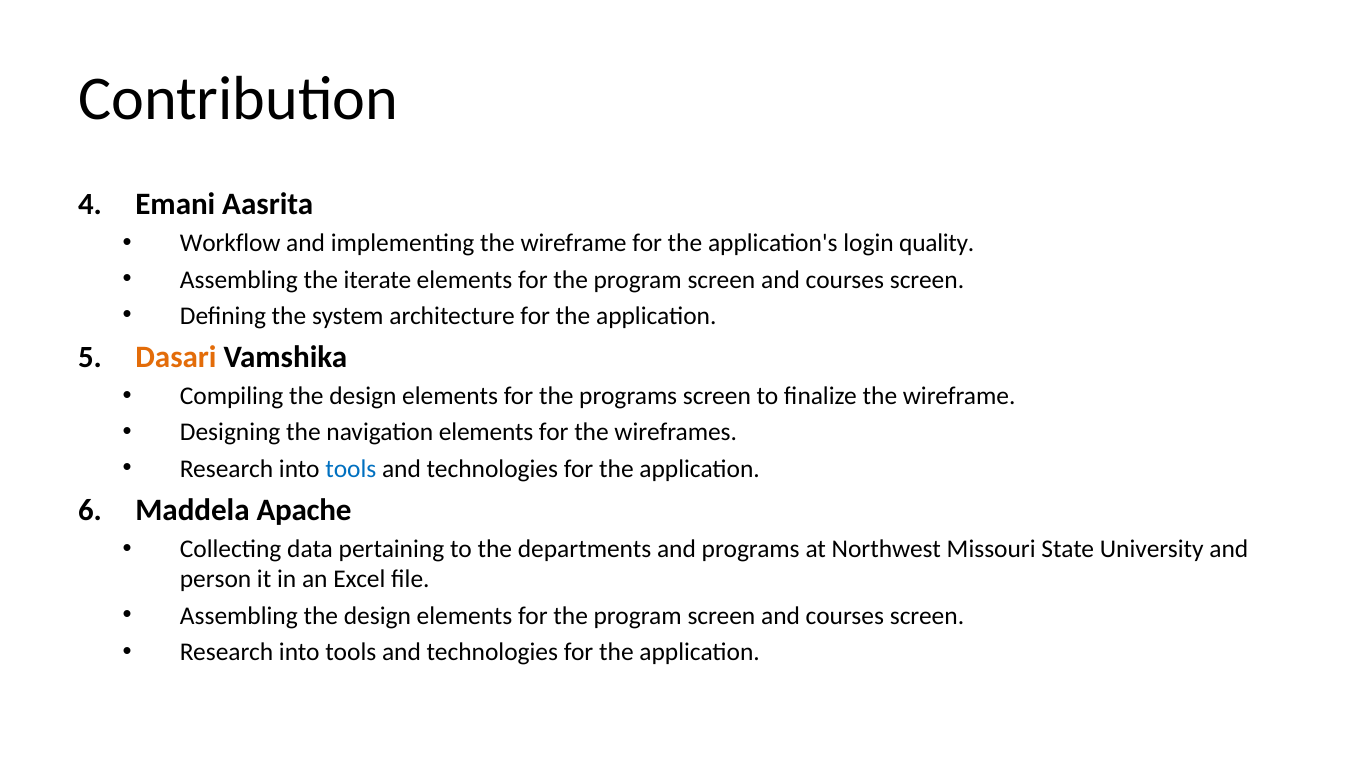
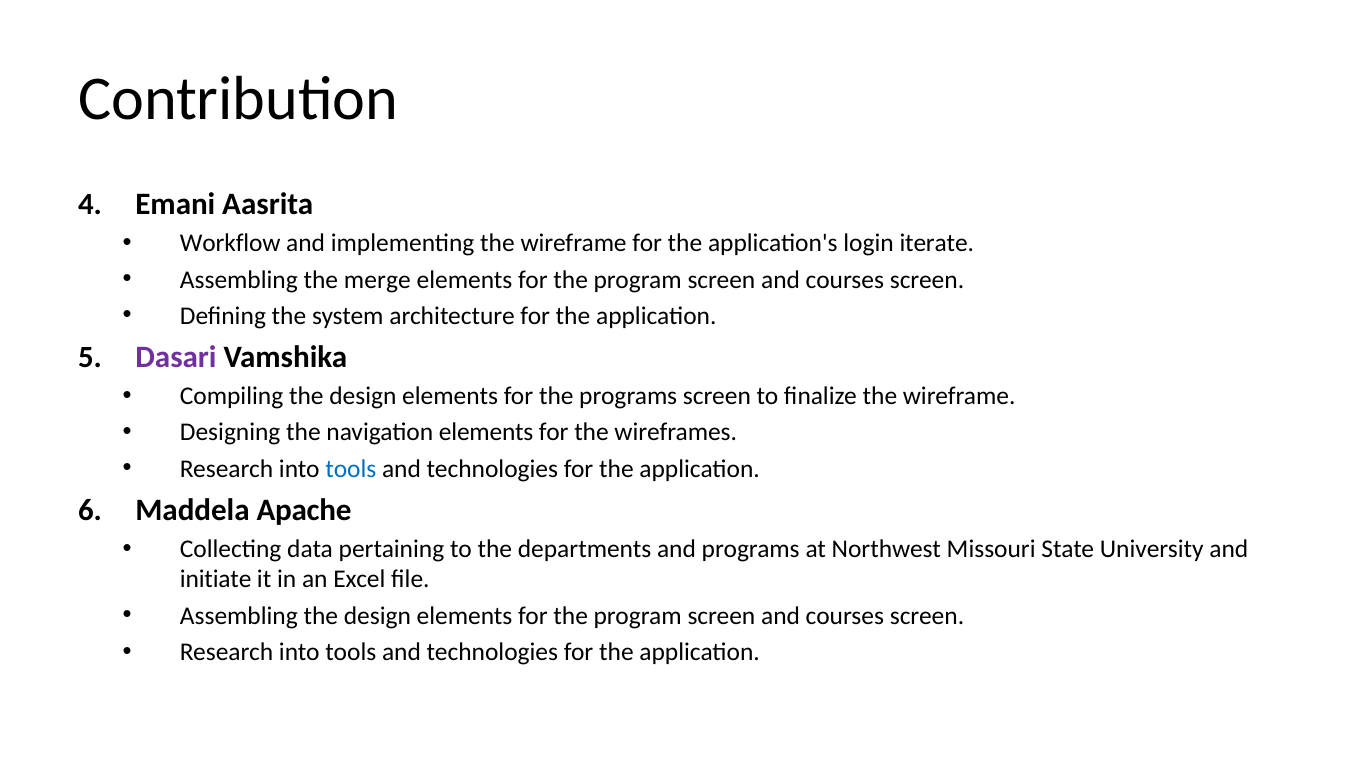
quality: quality -> iterate (937, 243)
iterate: iterate -> merge (377, 280)
Dasari colour: orange -> purple (176, 357)
person: person -> initiate (216, 579)
